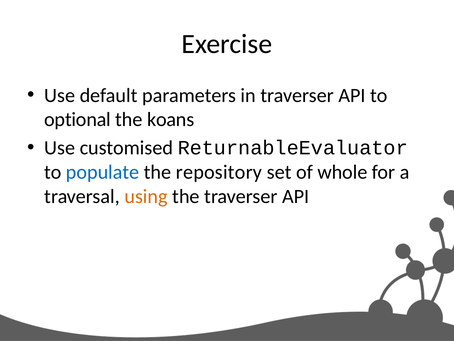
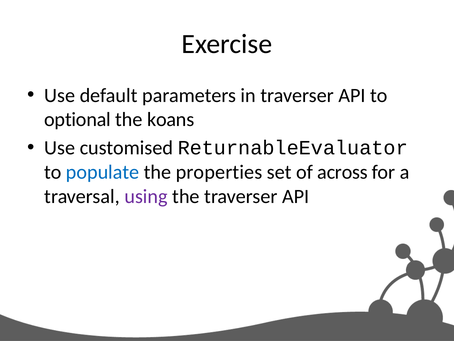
repository: repository -> properties (219, 172)
whole: whole -> across (343, 172)
using colour: orange -> purple (146, 196)
